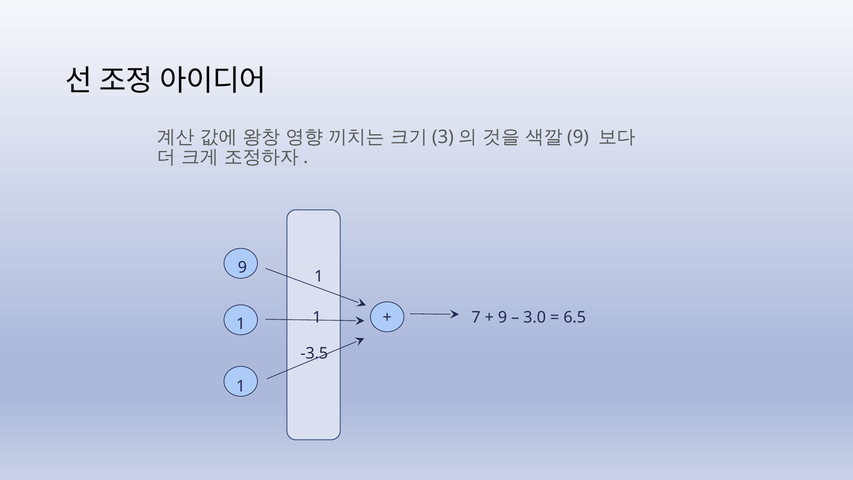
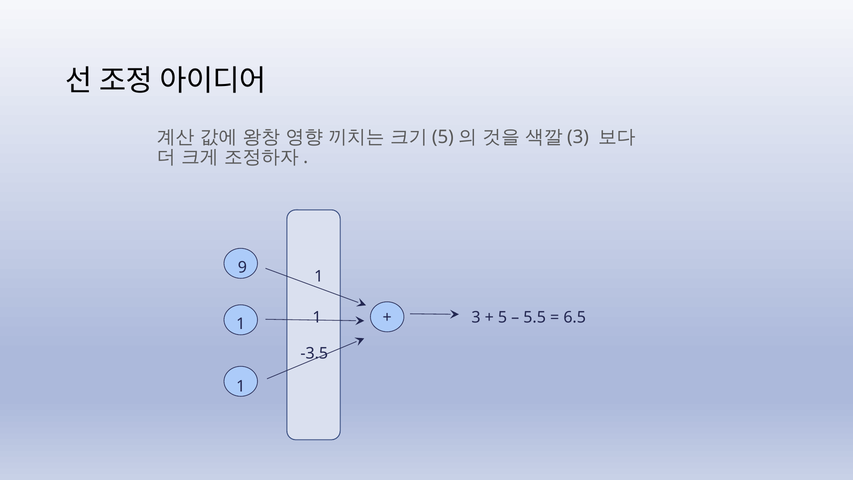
3: 3 -> 5 (443, 137)
9: 9 -> 3 (578, 137)
7: 7 -> 3 (476, 317)
9: 9 -> 5 (502, 317)
3.0: 3.0 -> 5.5 (535, 317)
